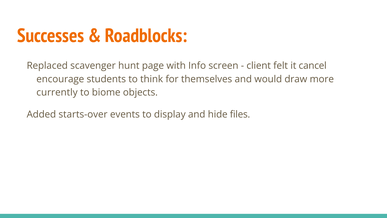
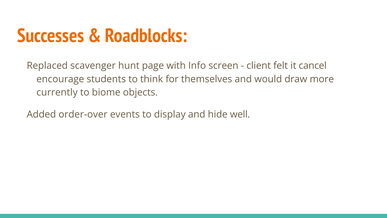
starts-over: starts-over -> order-over (83, 114)
files: files -> well (240, 114)
